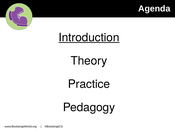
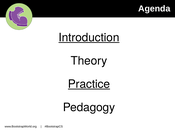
Practice underline: none -> present (89, 84)
